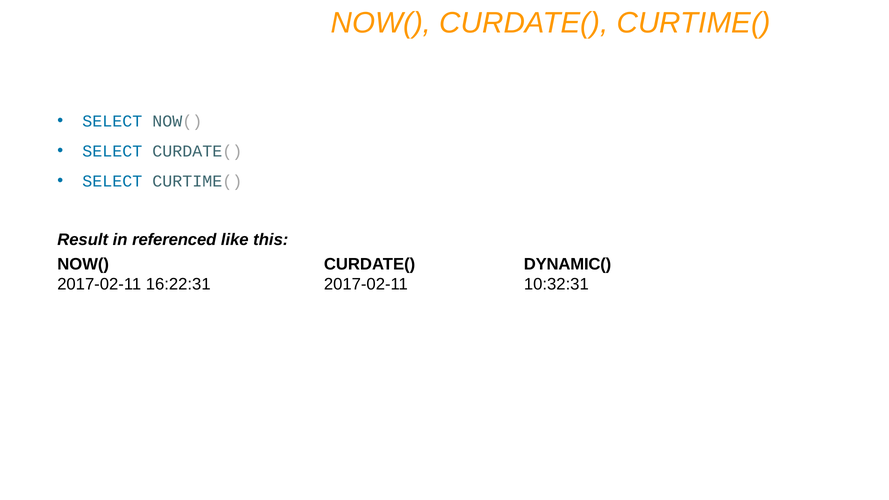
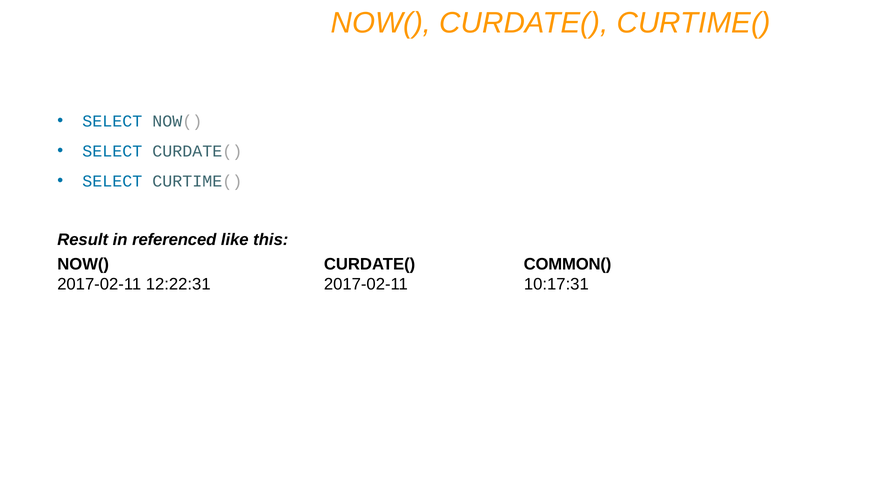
DYNAMIC(: DYNAMIC( -> COMMON( (568, 264)
16:22:31: 16:22:31 -> 12:22:31 (178, 284)
10:32:31: 10:32:31 -> 10:17:31 (556, 284)
